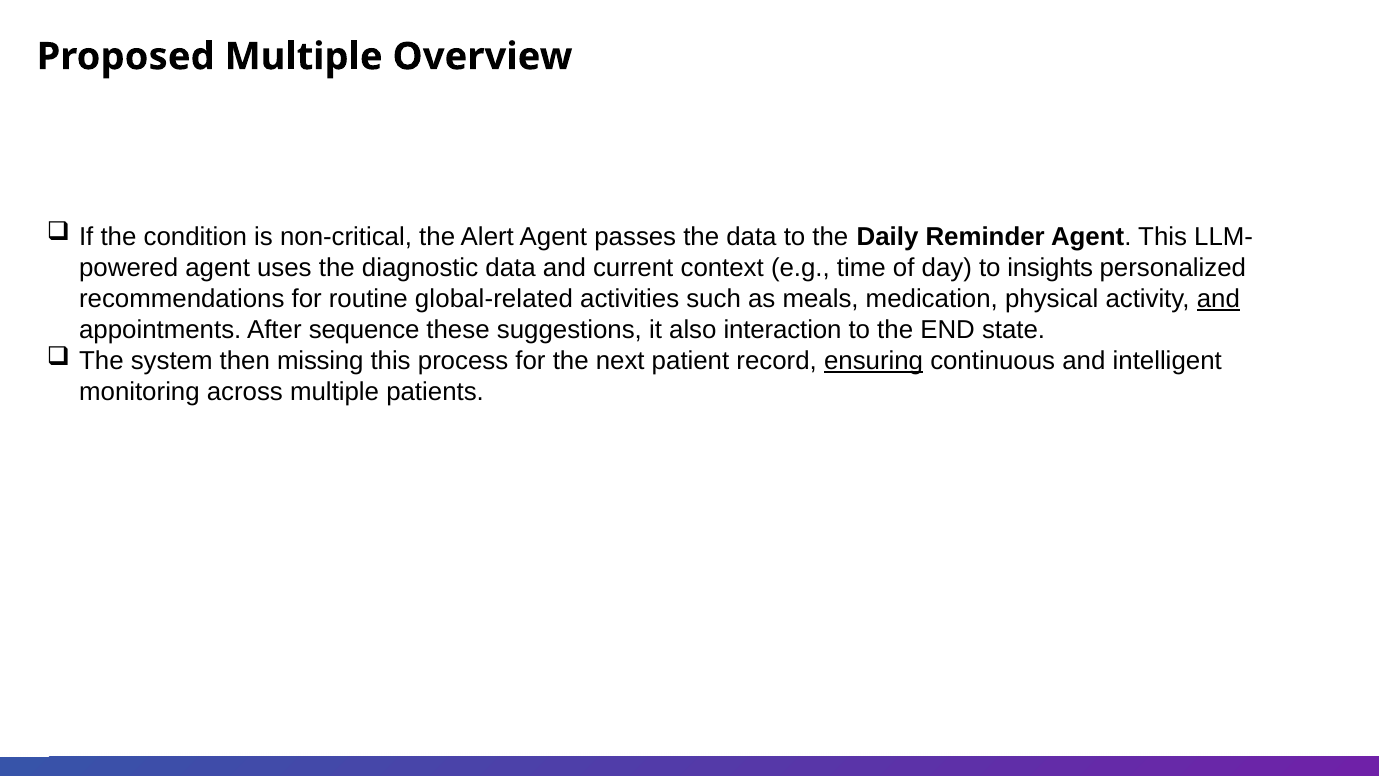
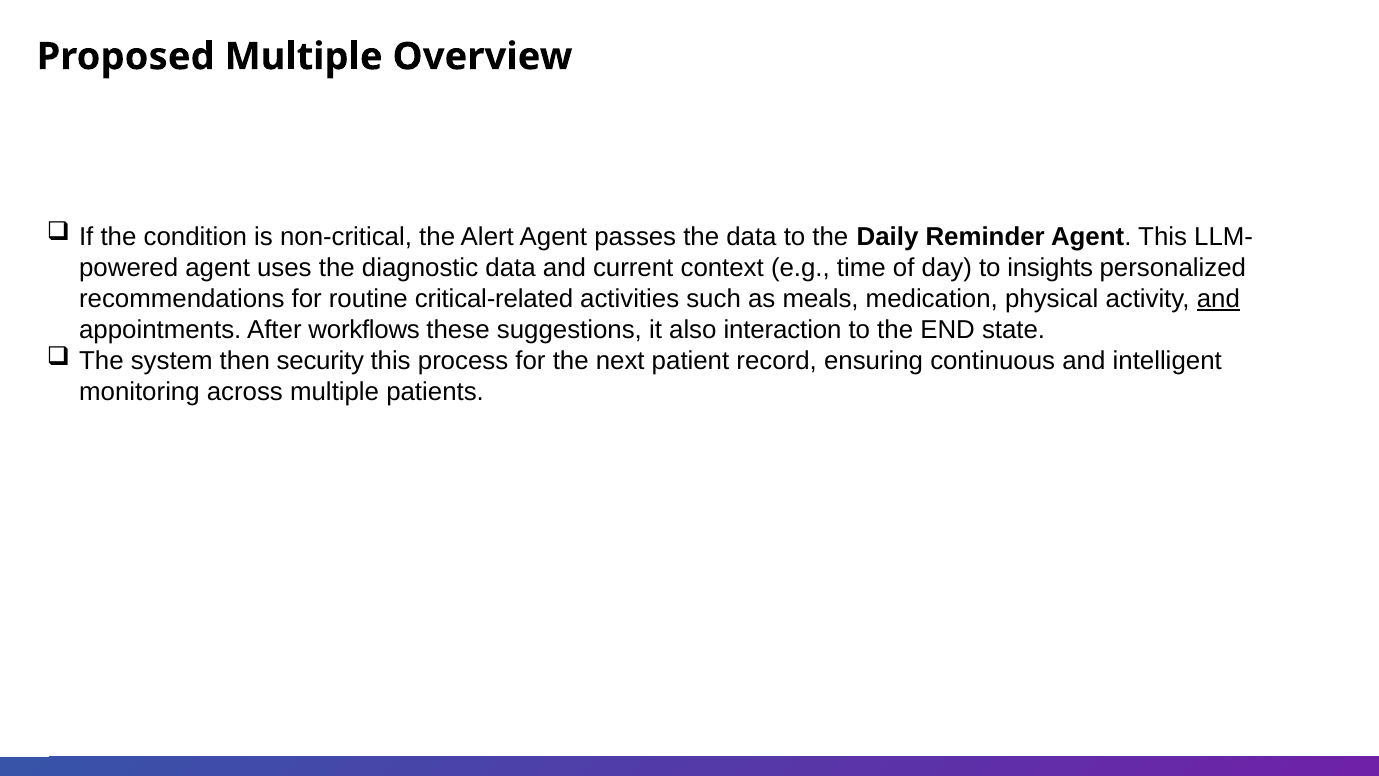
global-related: global-related -> critical-related (494, 299)
sequence: sequence -> workflows (364, 330)
missing: missing -> security (320, 361)
ensuring underline: present -> none (874, 361)
